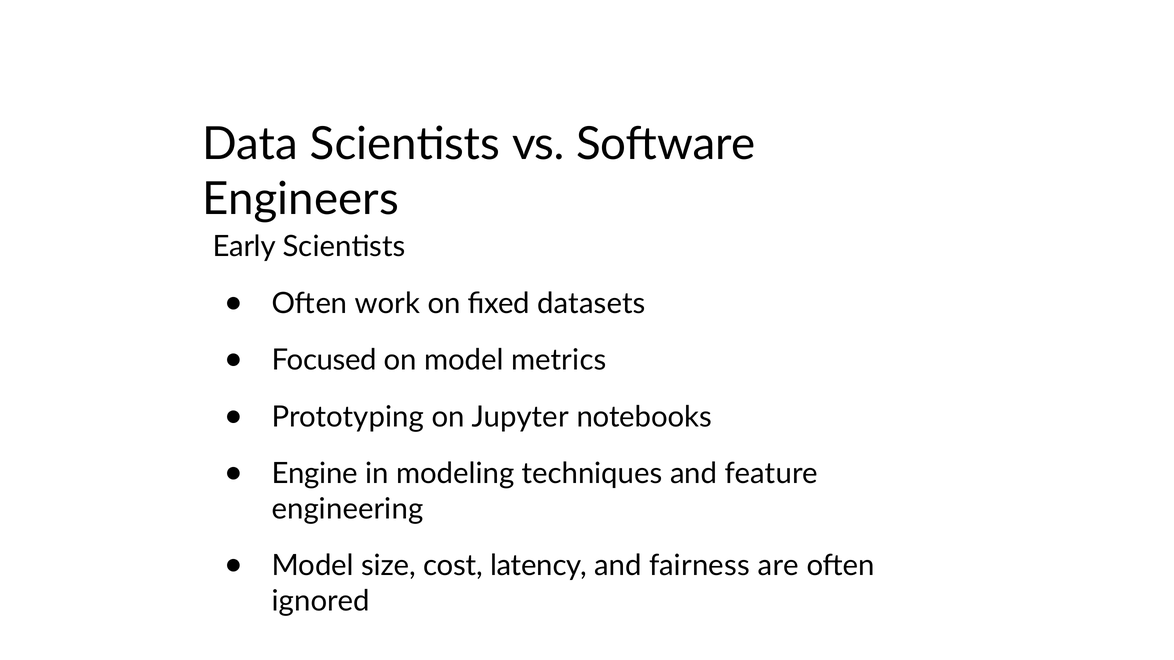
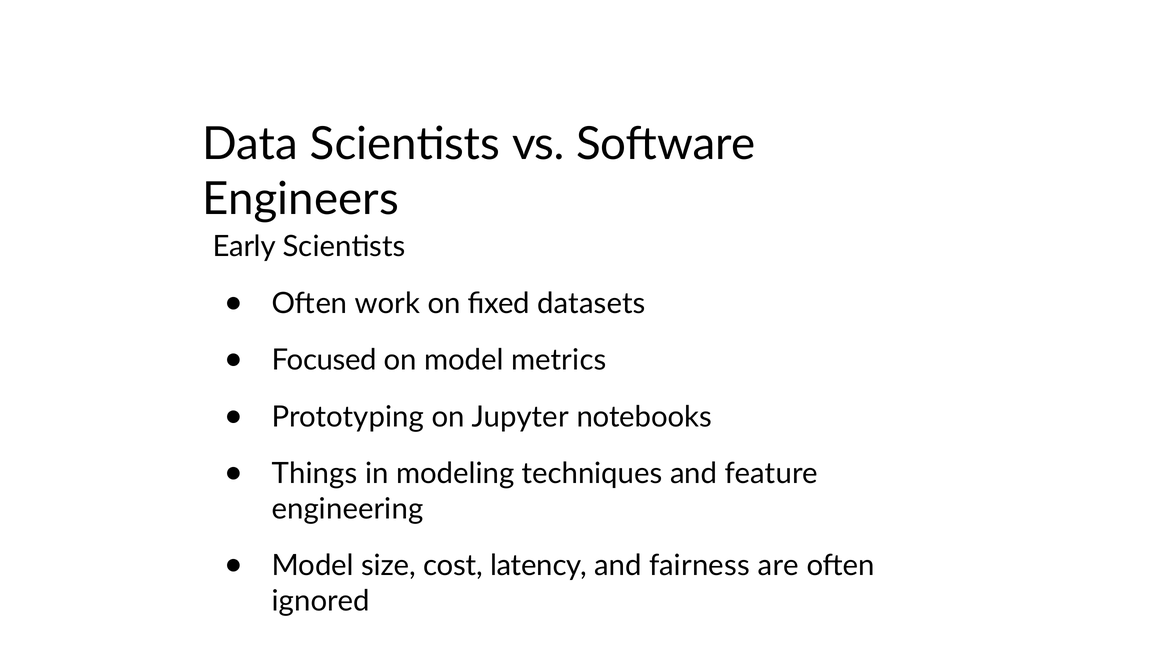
Engine: Engine -> Things (315, 474)
